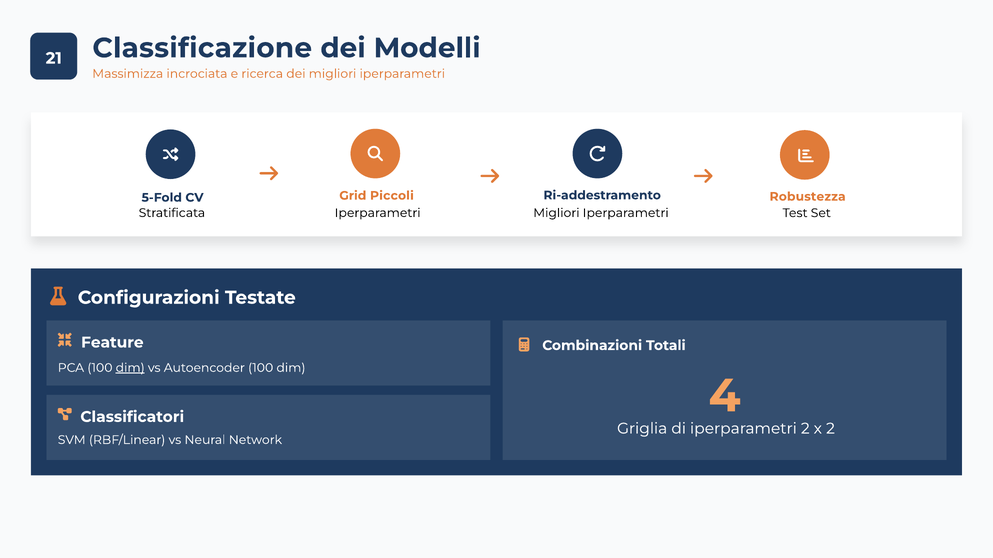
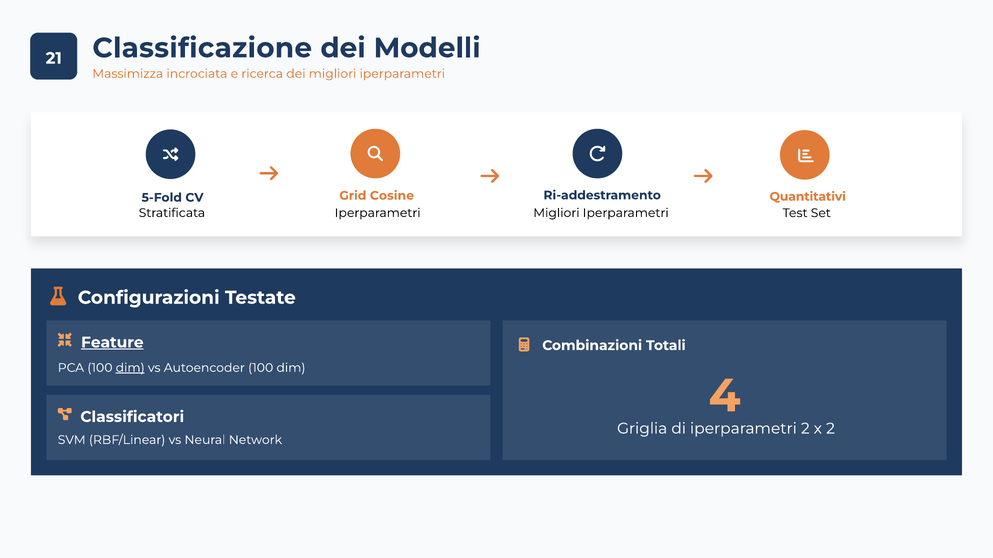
Piccoli: Piccoli -> Cosine (392, 196)
Robustezza: Robustezza -> Quantitativi (808, 197)
Feature underline: none -> present (112, 343)
